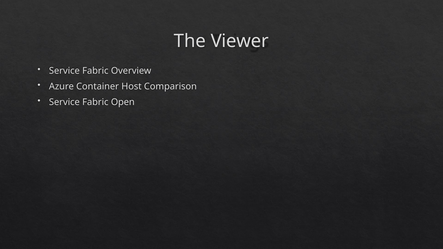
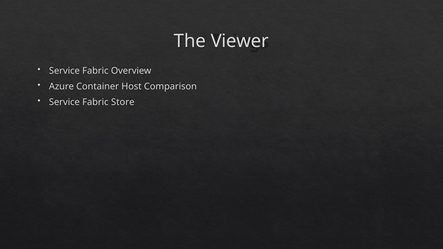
Open: Open -> Store (123, 102)
